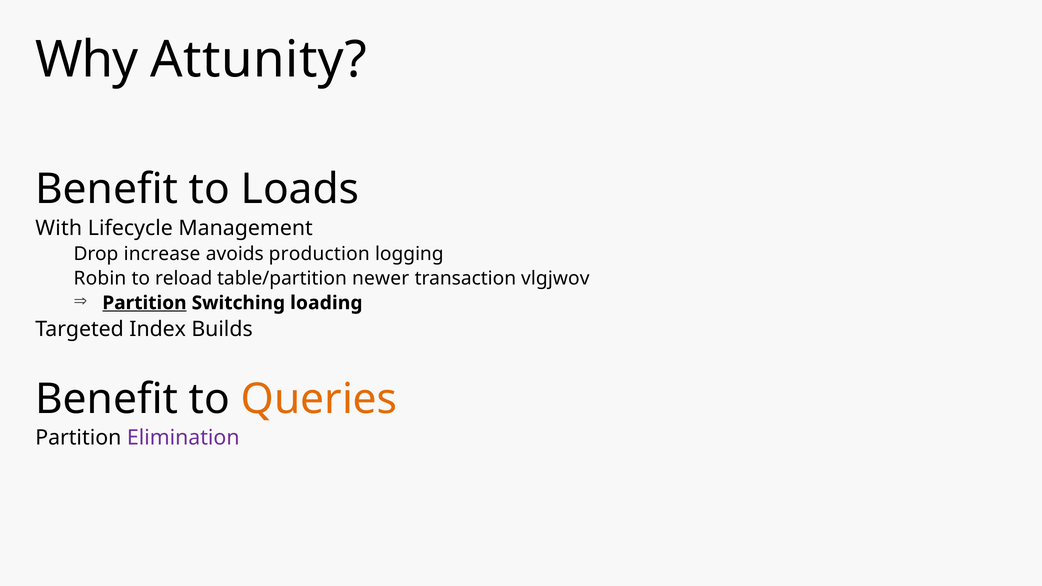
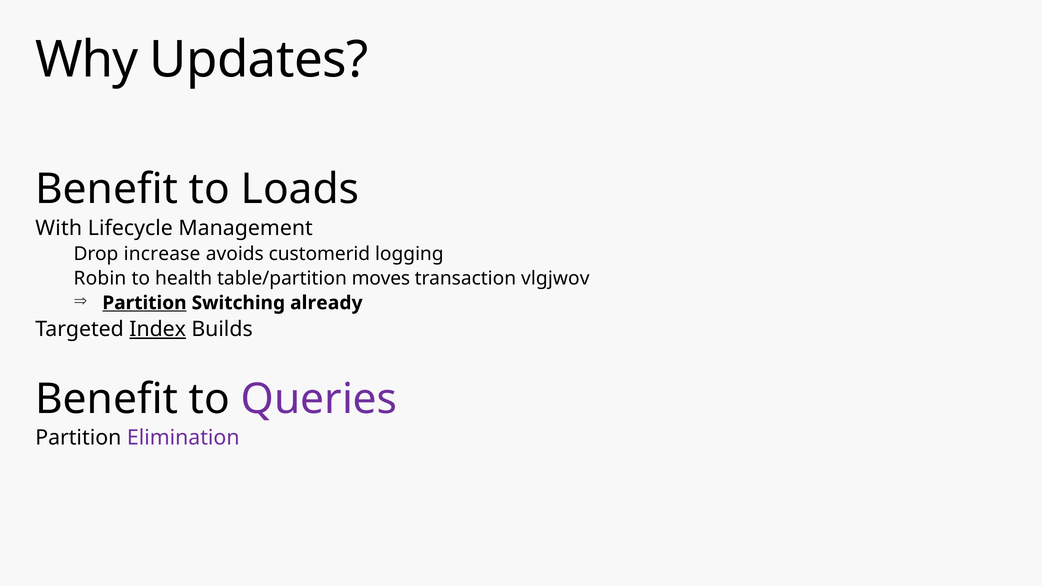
Attunity: Attunity -> Updates (259, 60)
production: production -> customerid (319, 254)
reload: reload -> health (184, 278)
newer: newer -> moves (381, 278)
loading: loading -> already (326, 303)
Index underline: none -> present (158, 329)
Queries colour: orange -> purple (319, 399)
